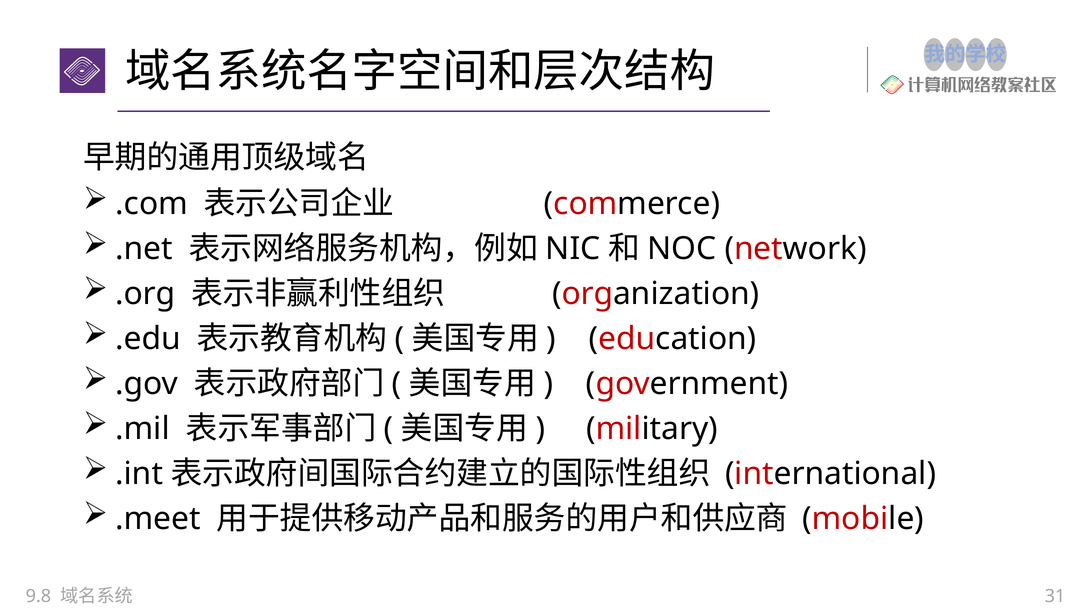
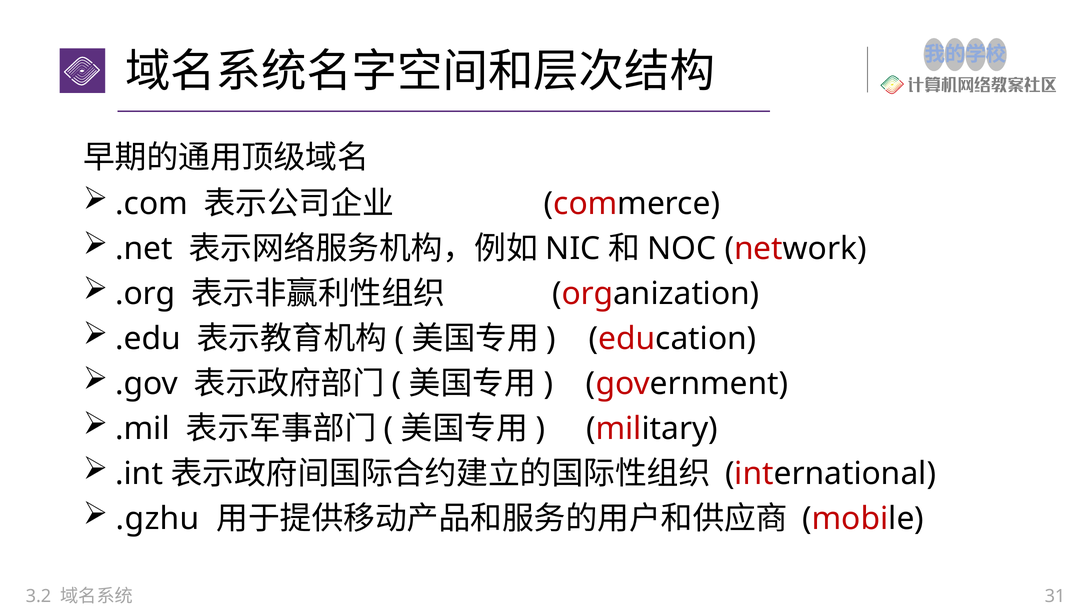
.meet: .meet -> .gzhu (158, 519)
9.8: 9.8 -> 3.2 (38, 596)
